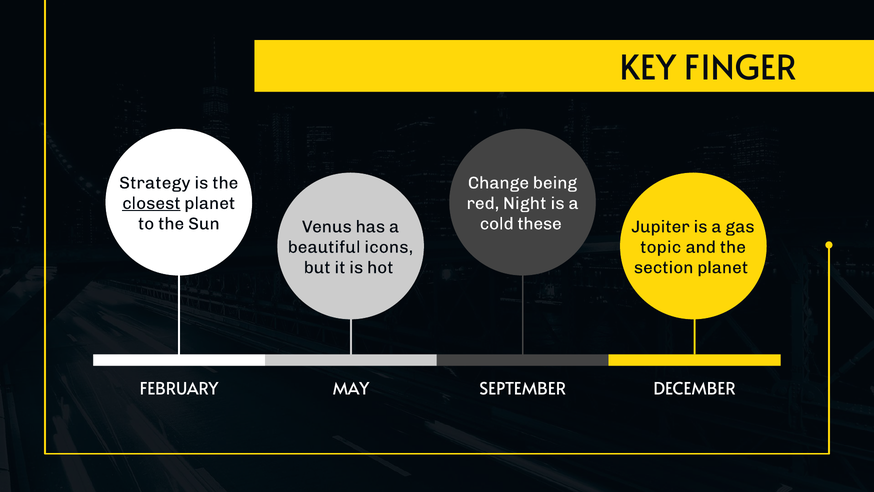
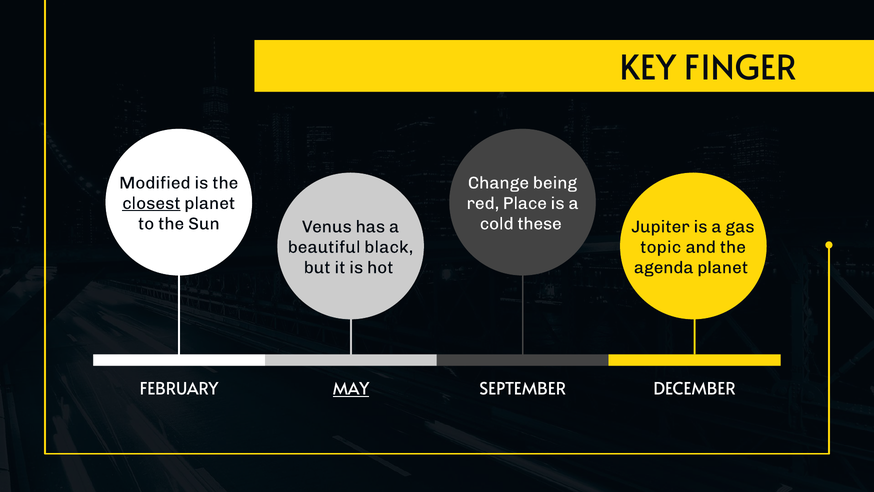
Strategy: Strategy -> Modified (155, 183)
Night: Night -> Place (525, 203)
icons: icons -> black (389, 247)
section: section -> agenda (664, 267)
MAY underline: none -> present (351, 389)
